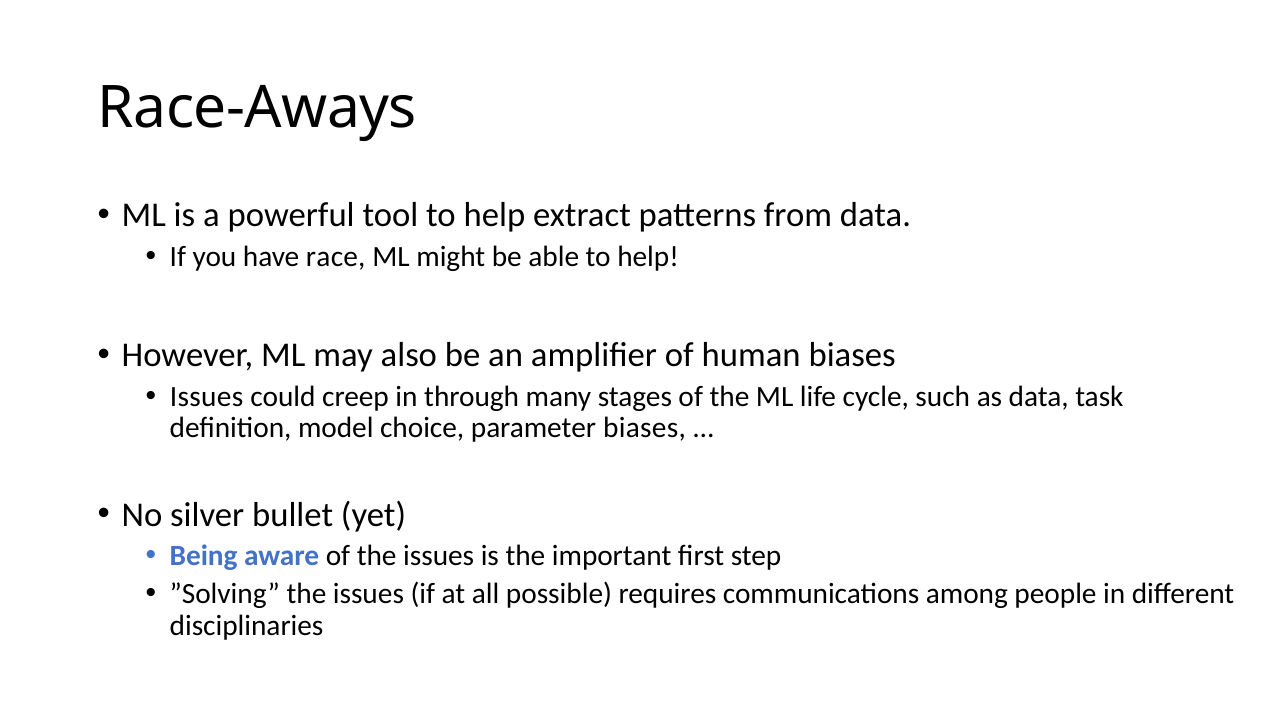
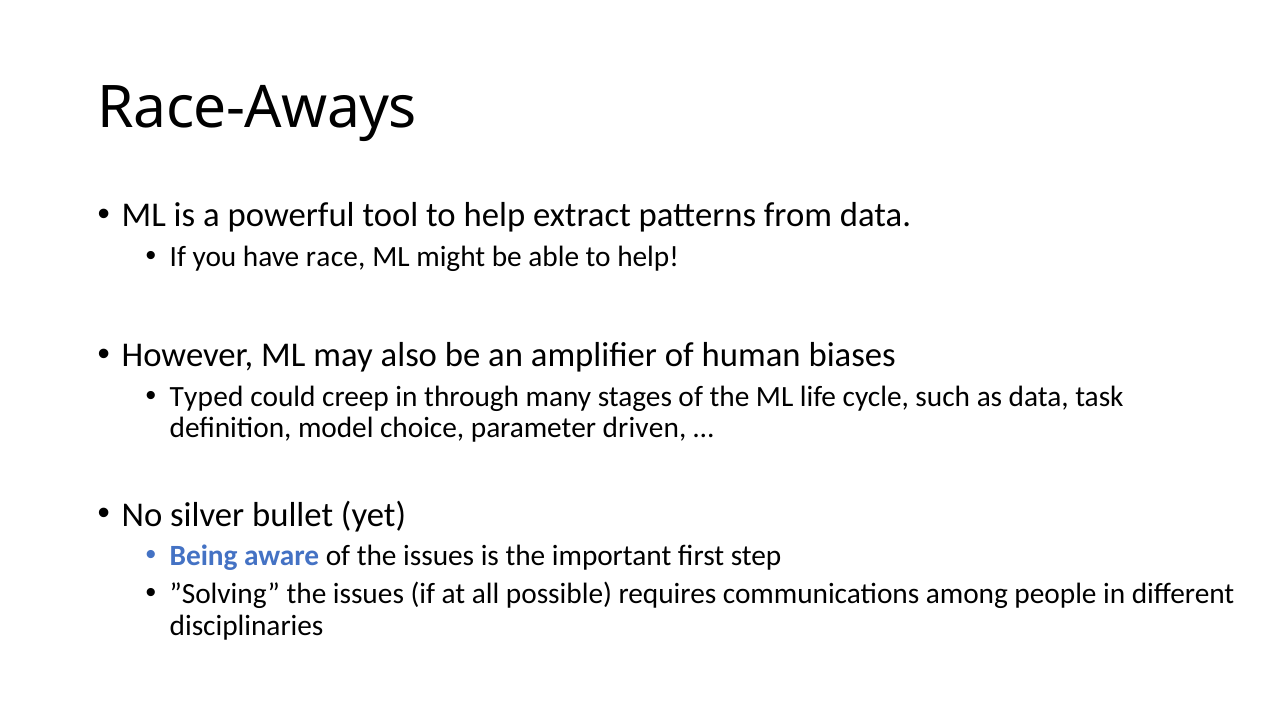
Issues: Issues -> Typed (207, 396)
parameter biases: biases -> driven (645, 428)
